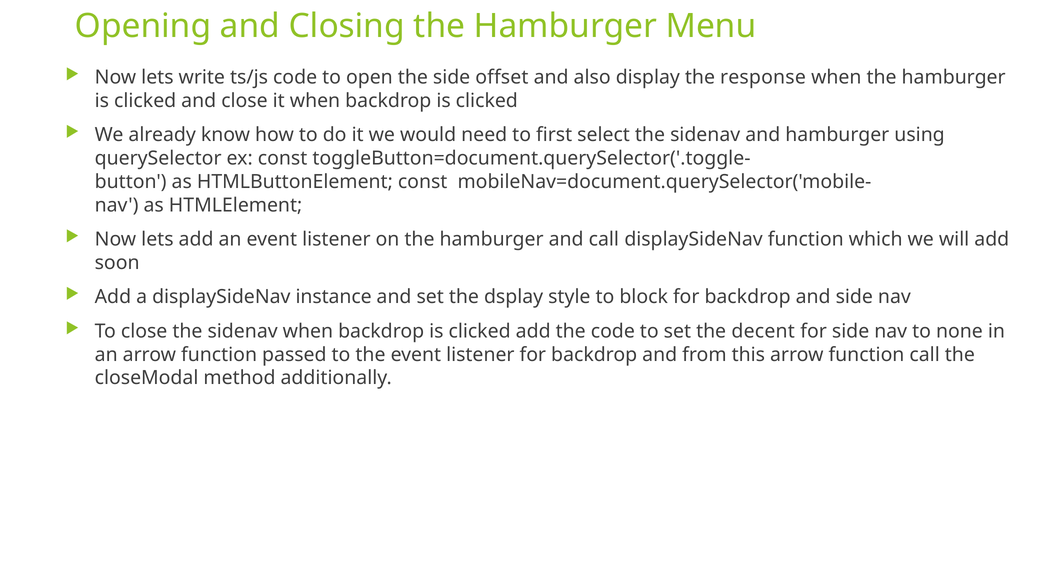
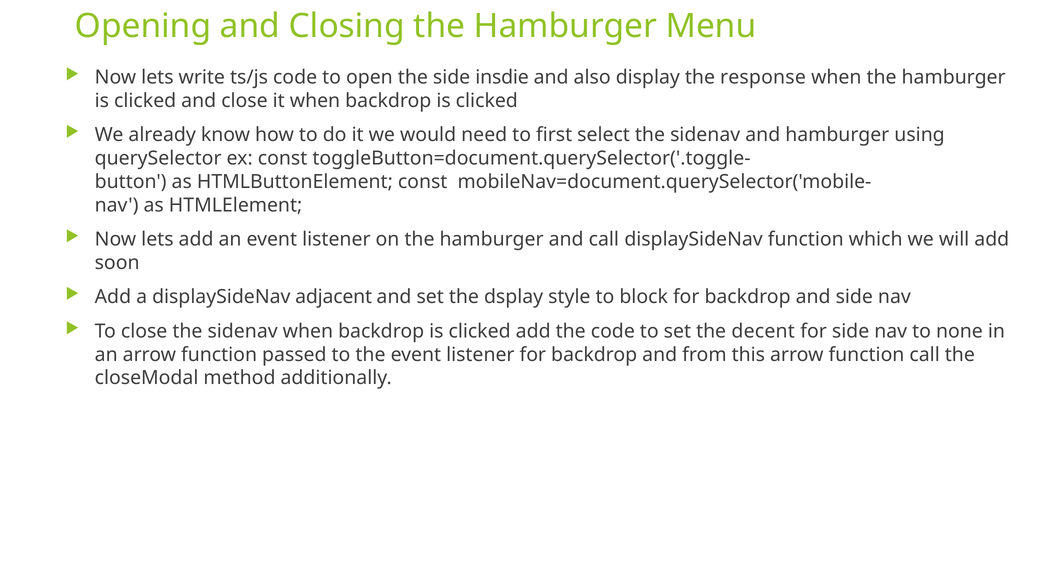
offset: offset -> insdie (502, 77)
instance: instance -> adjacent (334, 297)
